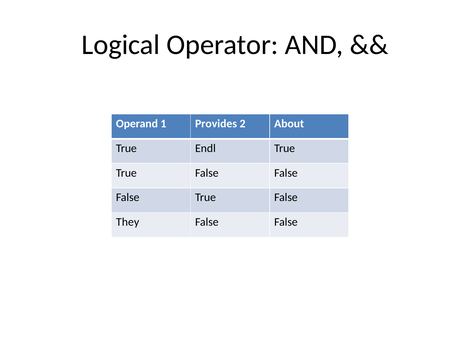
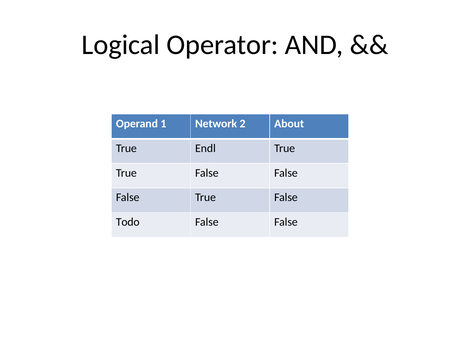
Provides: Provides -> Network (216, 124)
They: They -> Todo (128, 222)
